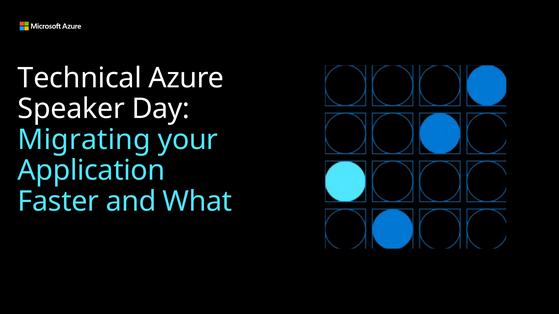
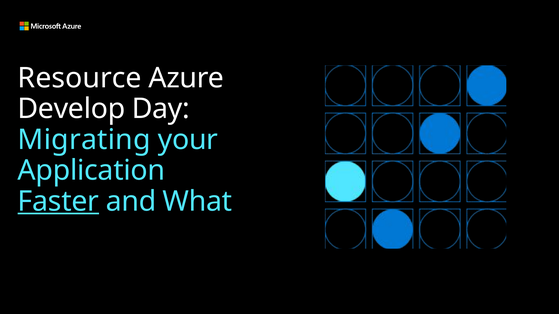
Technical: Technical -> Resource (80, 78)
Speaker: Speaker -> Develop (71, 109)
Faster underline: none -> present (58, 202)
